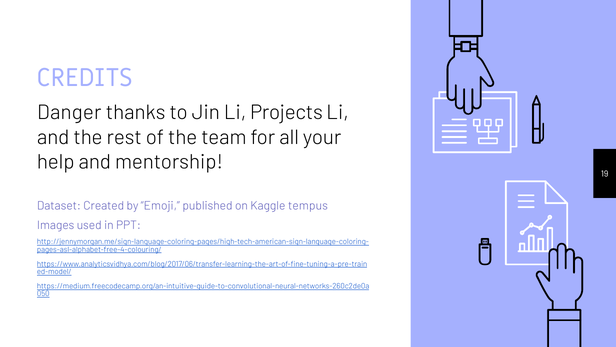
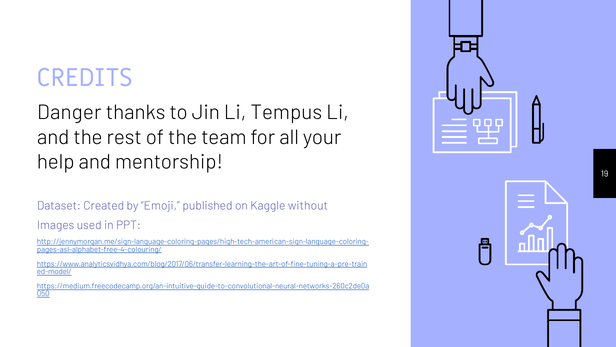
Projects: Projects -> Tempus (286, 112)
tempus: tempus -> without (308, 205)
